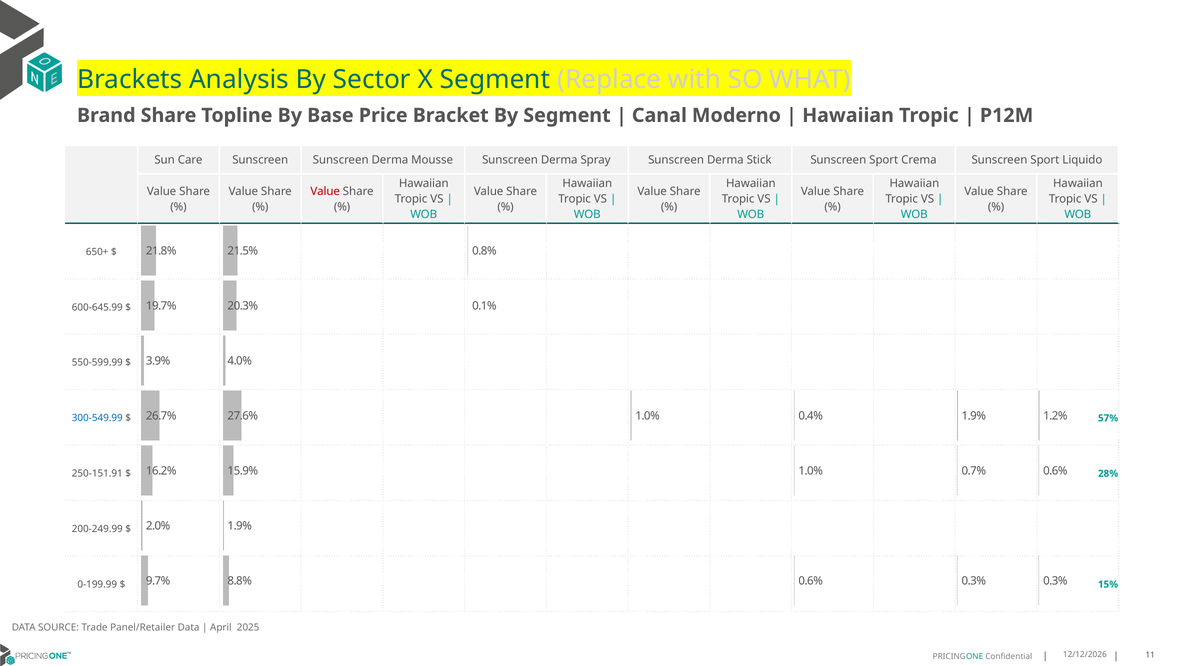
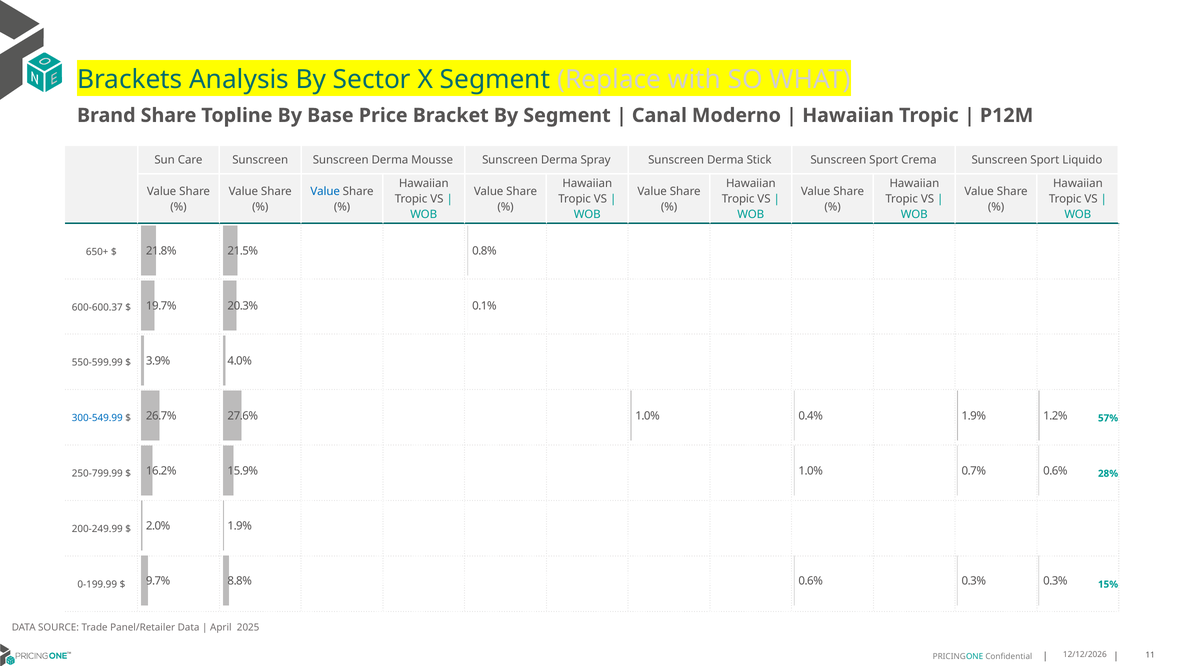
Value colour: red -> blue (325, 191)
600-645.99: 600-645.99 -> 600-600.37 (97, 307)
250-151.91: 250-151.91 -> 250-799.99 (97, 474)
